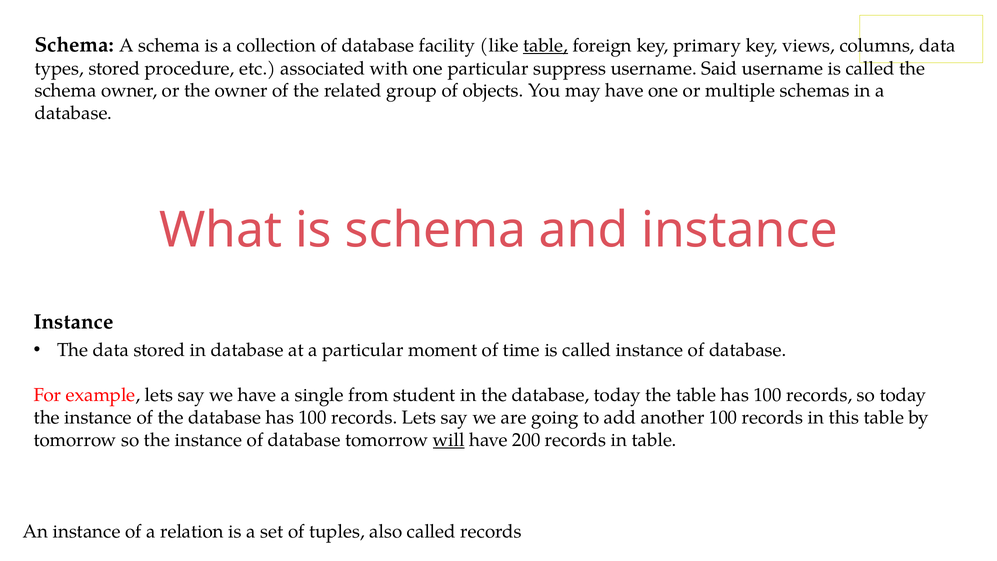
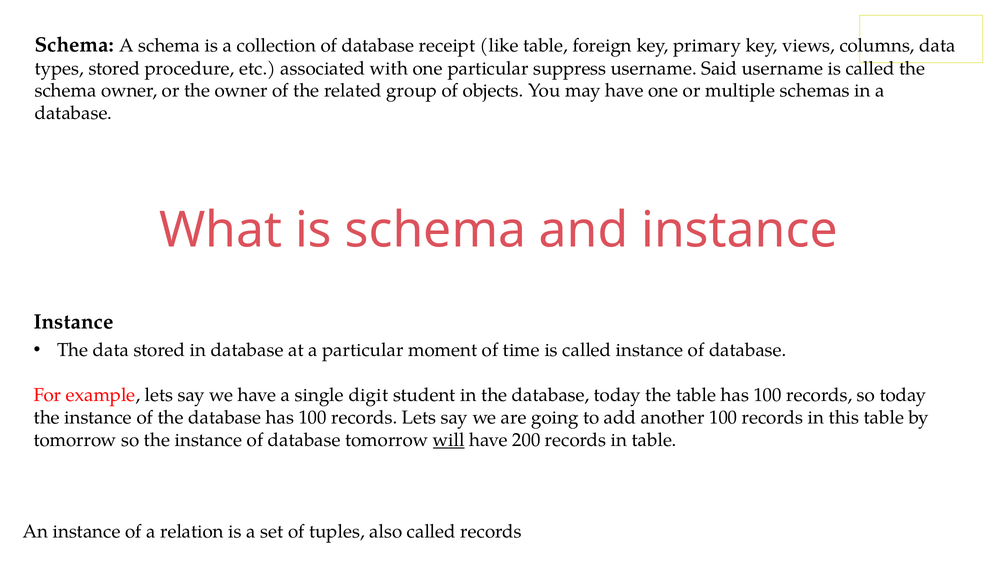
facility: facility -> receipt (447, 45)
table underline: present -> none (546, 45)
from: from -> digit (368, 395)
